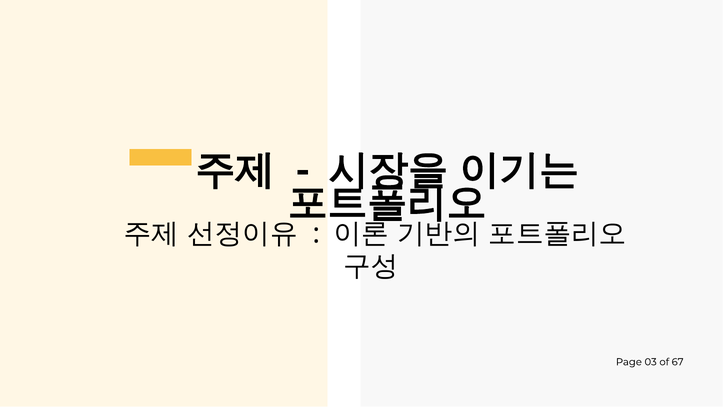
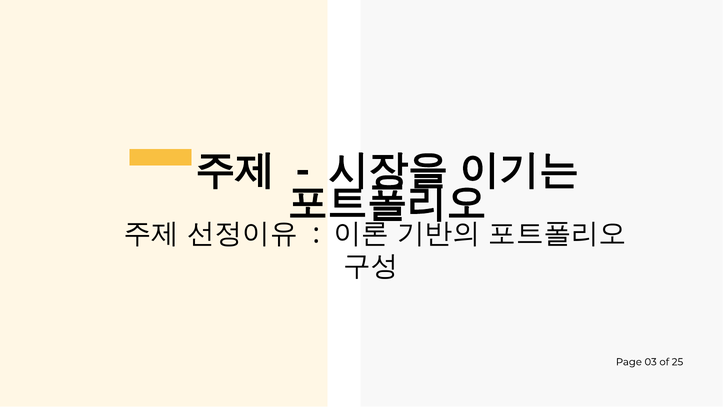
67: 67 -> 25 (677, 362)
